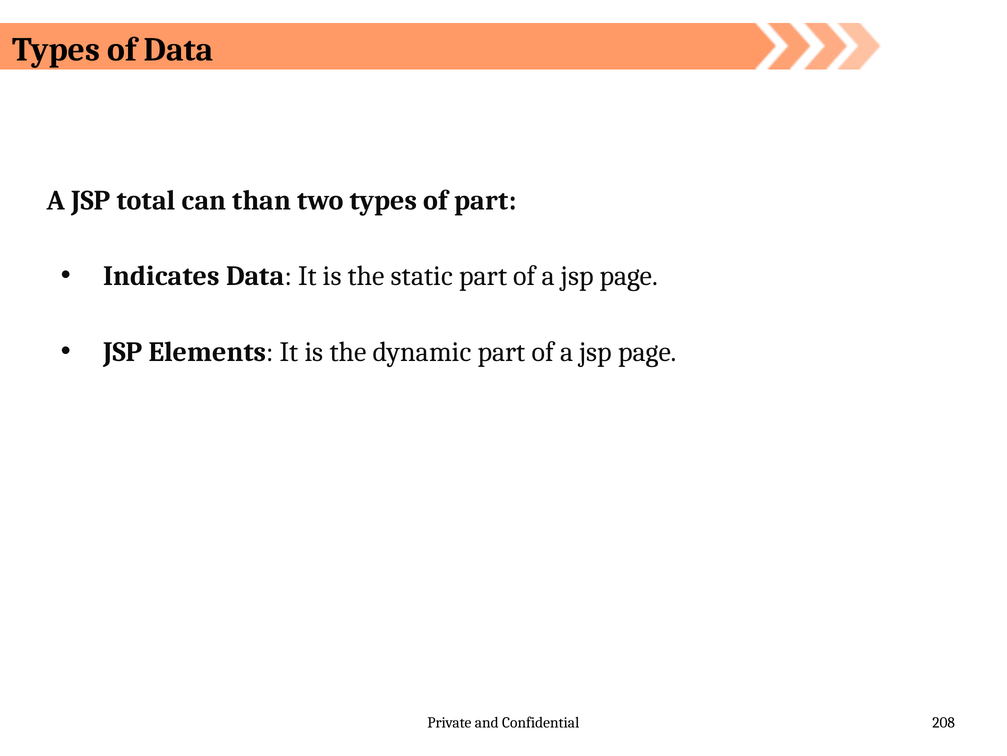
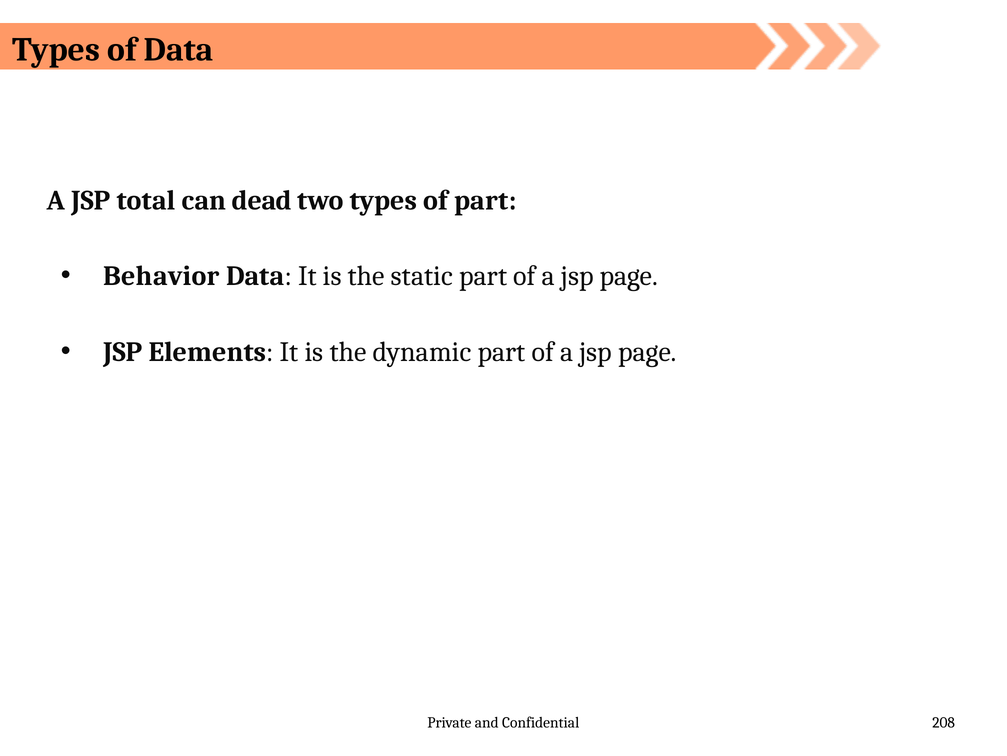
than: than -> dead (262, 200)
Indicates: Indicates -> Behavior (161, 276)
